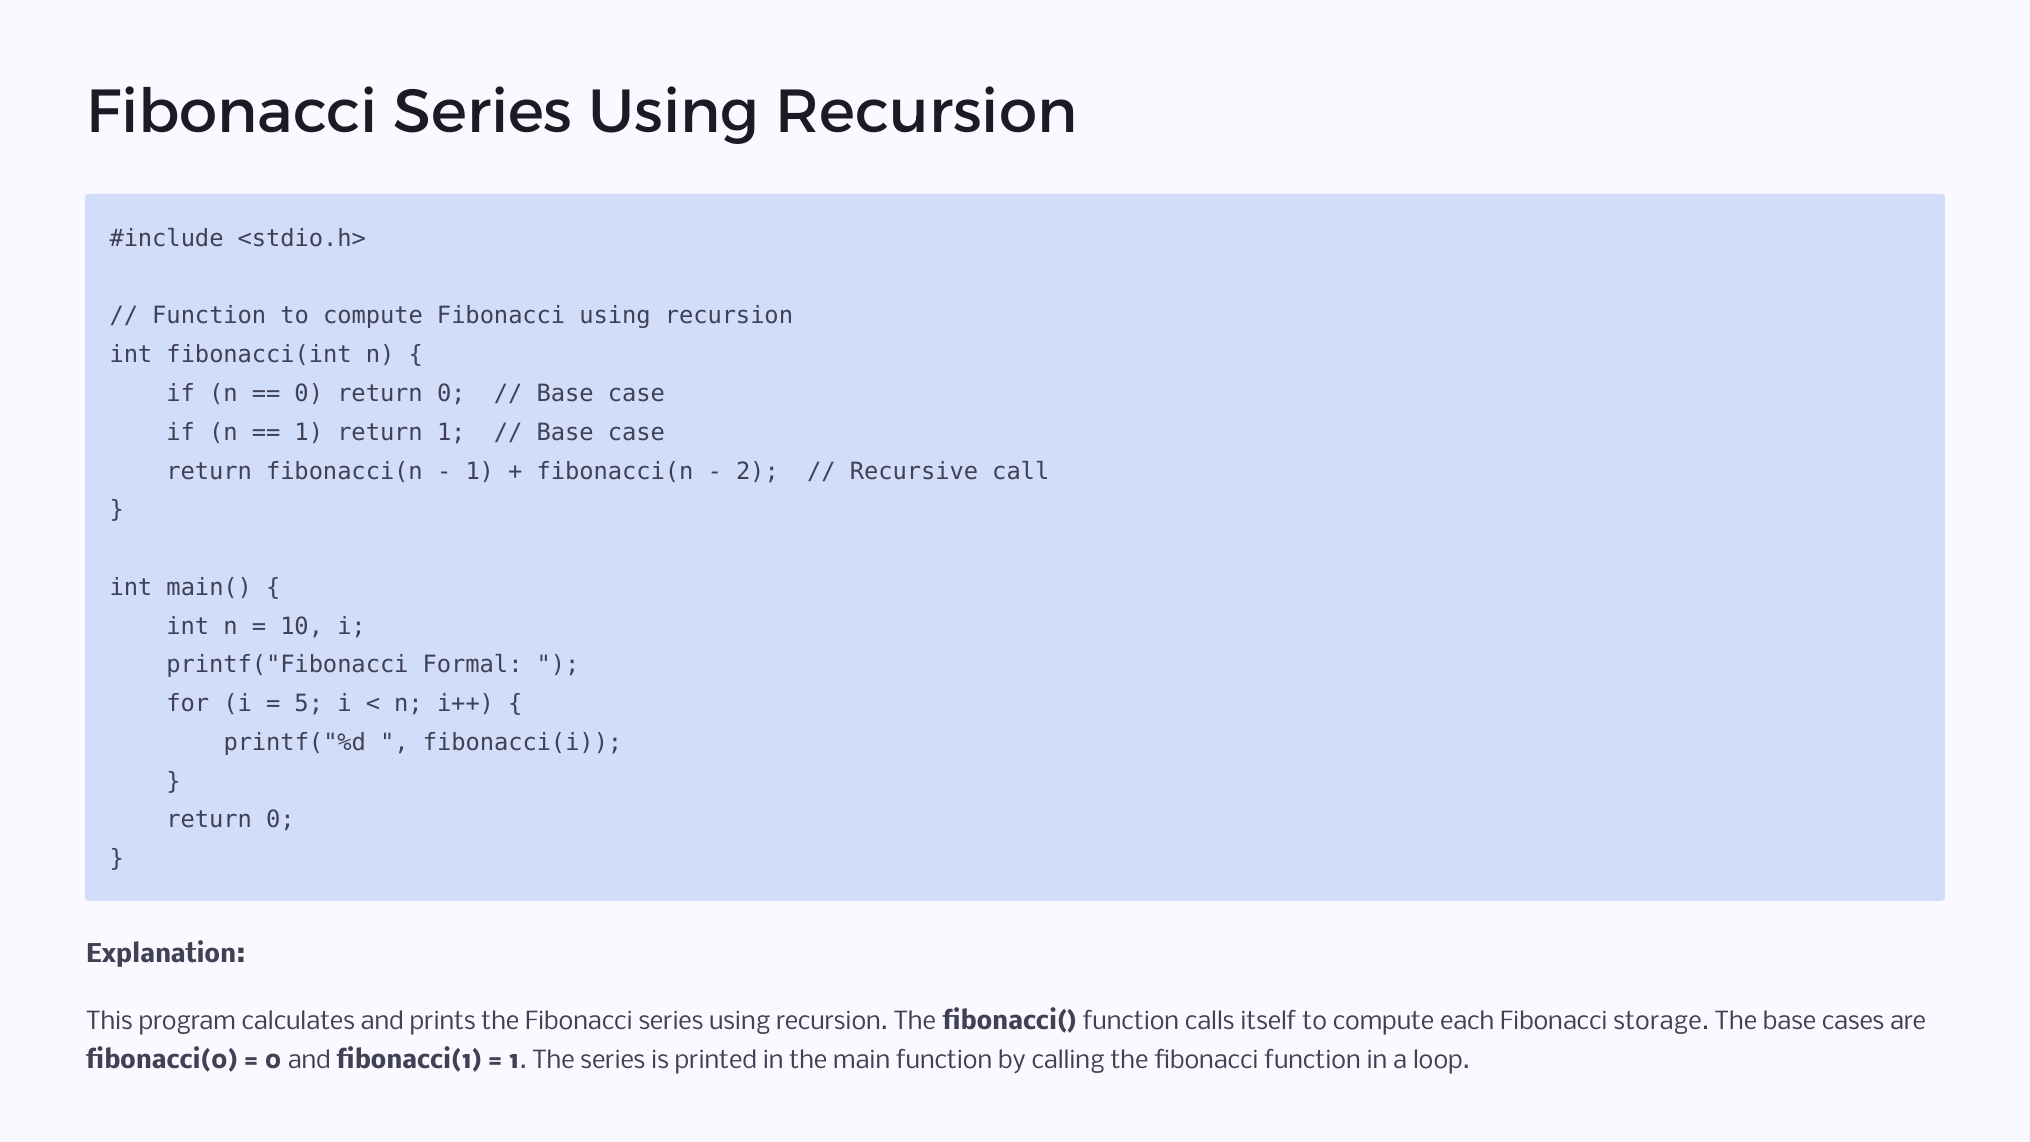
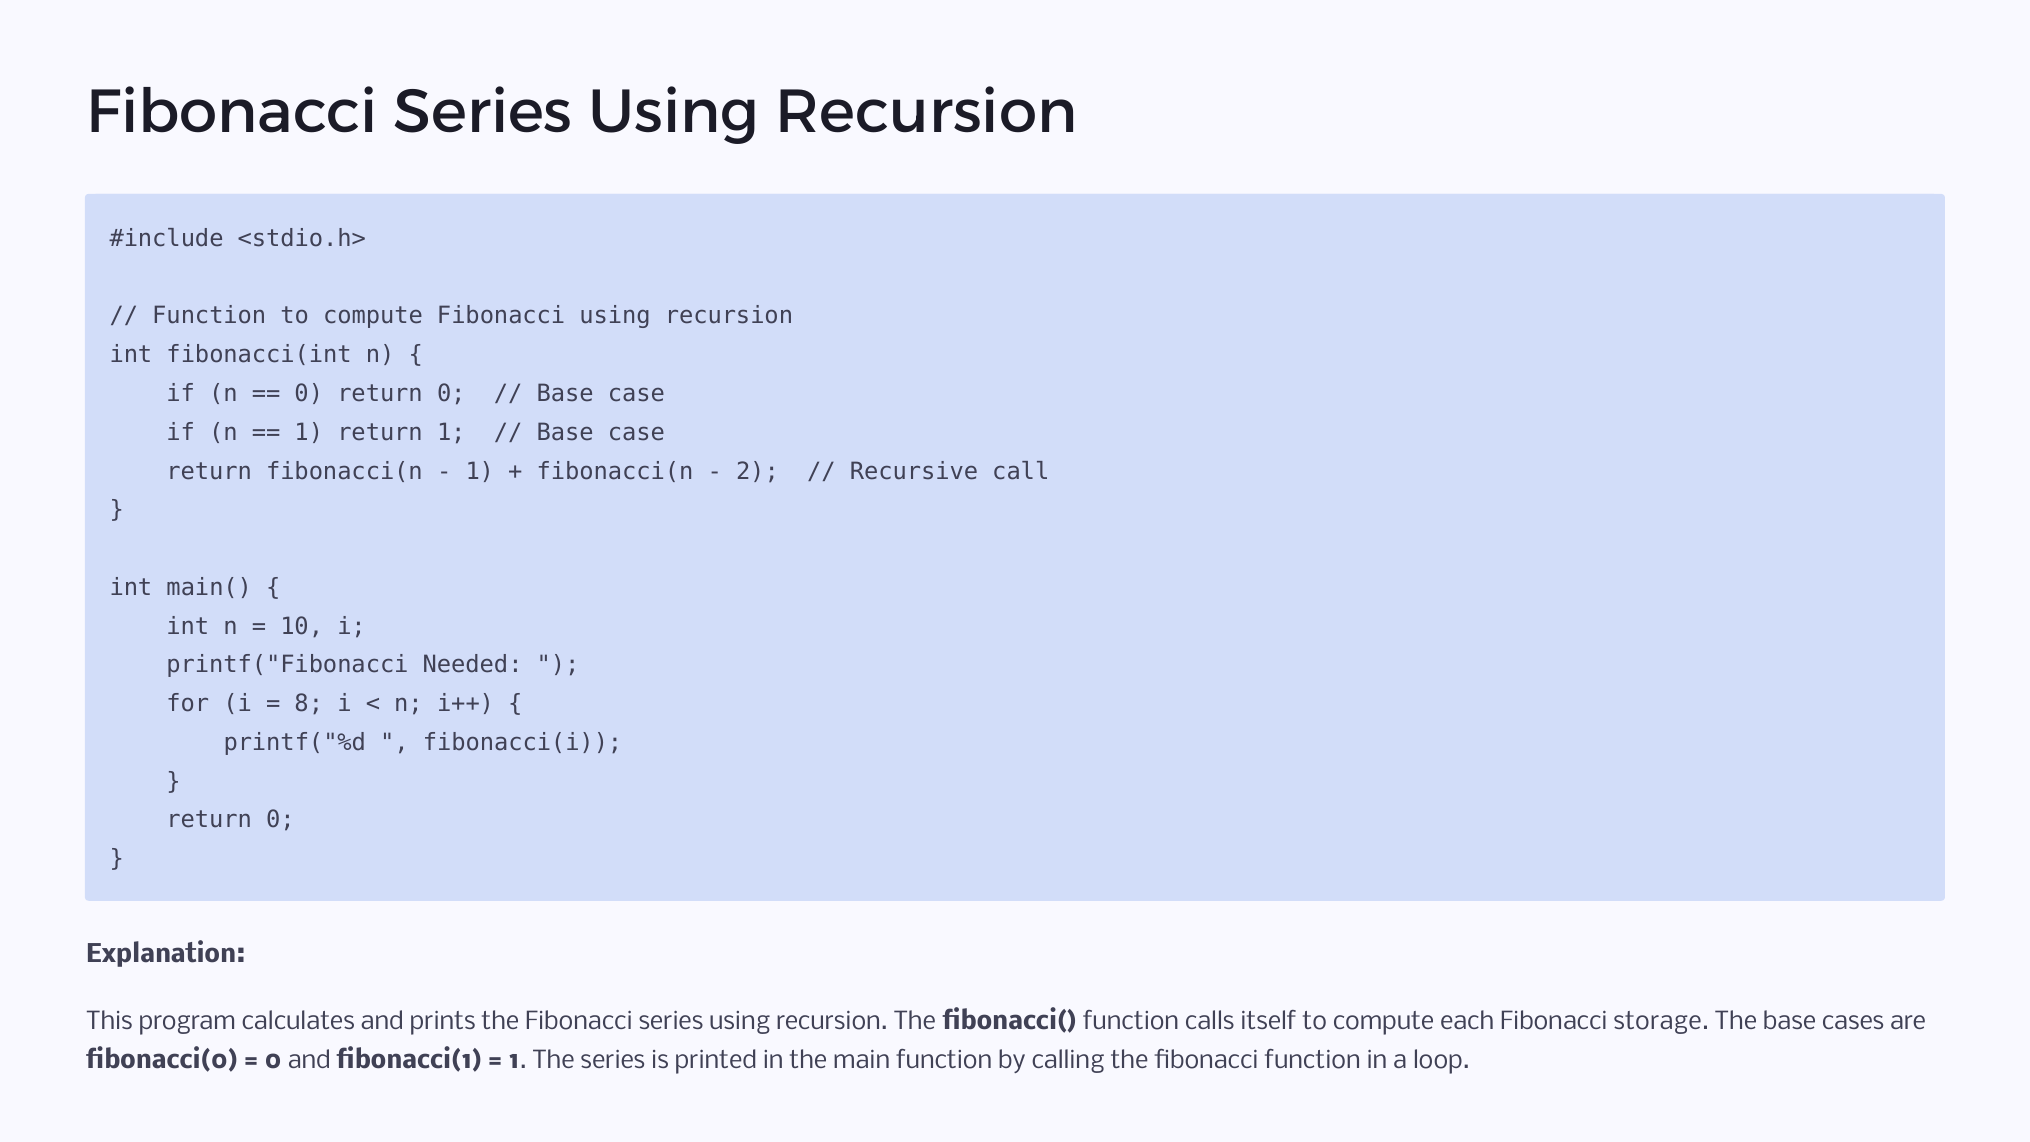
Formal: Formal -> Needed (473, 665)
5: 5 -> 8 (309, 704)
